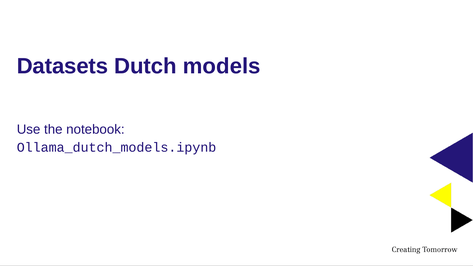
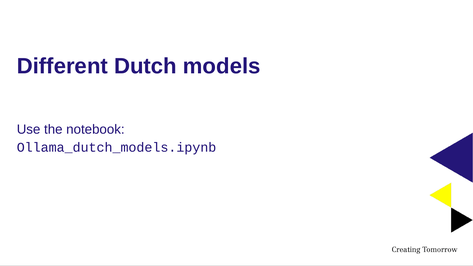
Datasets: Datasets -> Different (62, 66)
